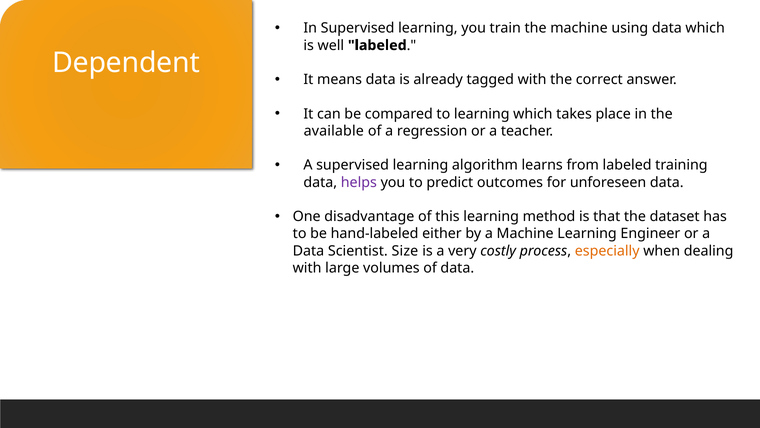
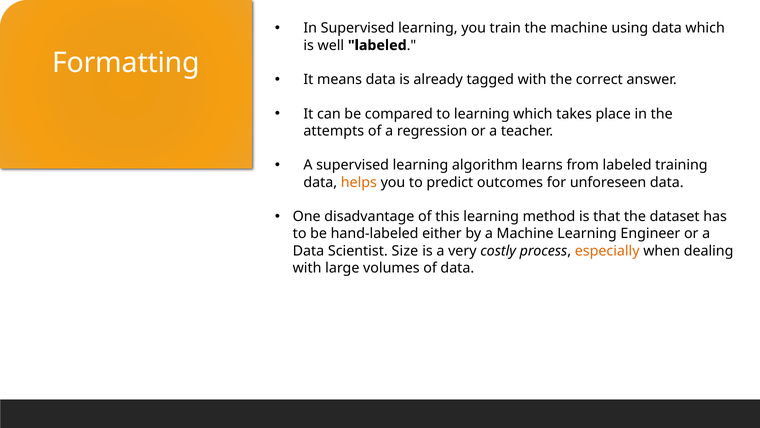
Dependent: Dependent -> Formatting (126, 63)
available: available -> attempts (334, 131)
helps colour: purple -> orange (359, 182)
